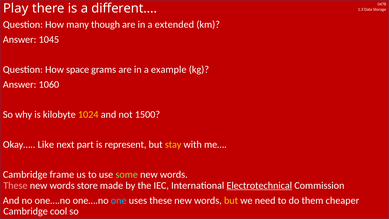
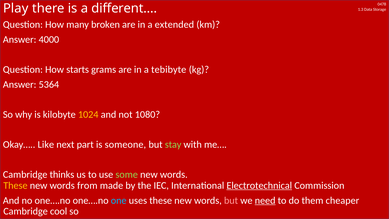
though: though -> broken (106, 24)
1045: 1045 -> 4000 (49, 39)
space: space -> starts (78, 69)
example: example -> tebibyte (169, 69)
1060: 1060 -> 5364 (49, 84)
1500: 1500 -> 1080 (147, 114)
represent: represent -> someone (125, 144)
stay colour: yellow -> light green (173, 144)
frame: frame -> thinks (62, 174)
These colour: pink -> yellow (15, 185)
store: store -> from (87, 185)
but colour: yellow -> pink (231, 200)
need underline: none -> present (265, 200)
